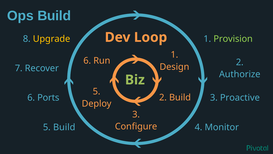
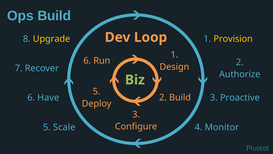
Provision colour: light green -> yellow (233, 39)
Ports: Ports -> Have (48, 97)
5 Build: Build -> Scale (64, 127)
